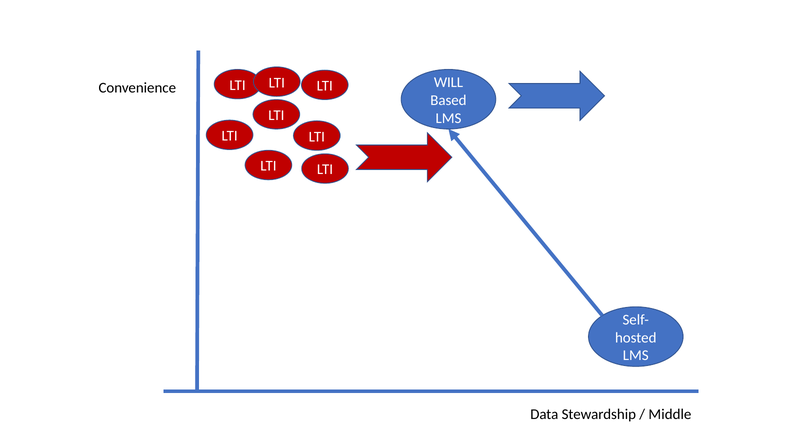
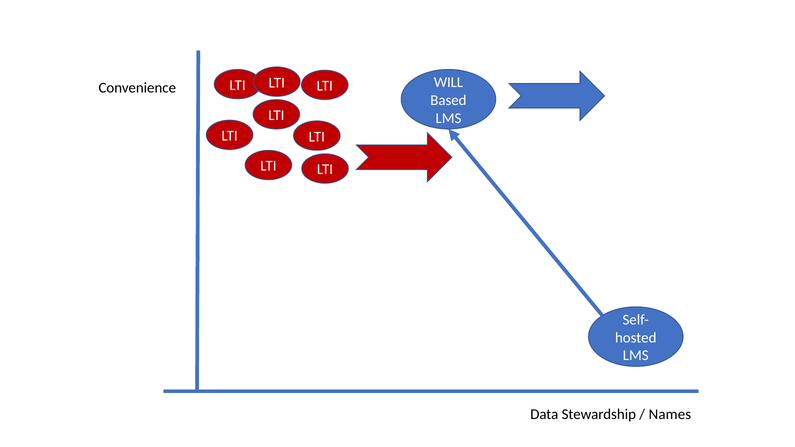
Middle: Middle -> Names (670, 414)
